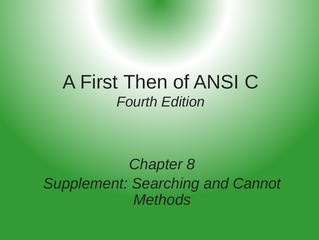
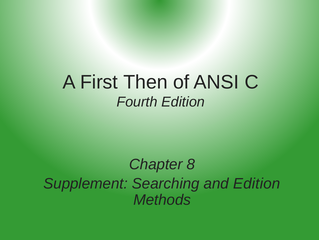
and Cannot: Cannot -> Edition (257, 183)
